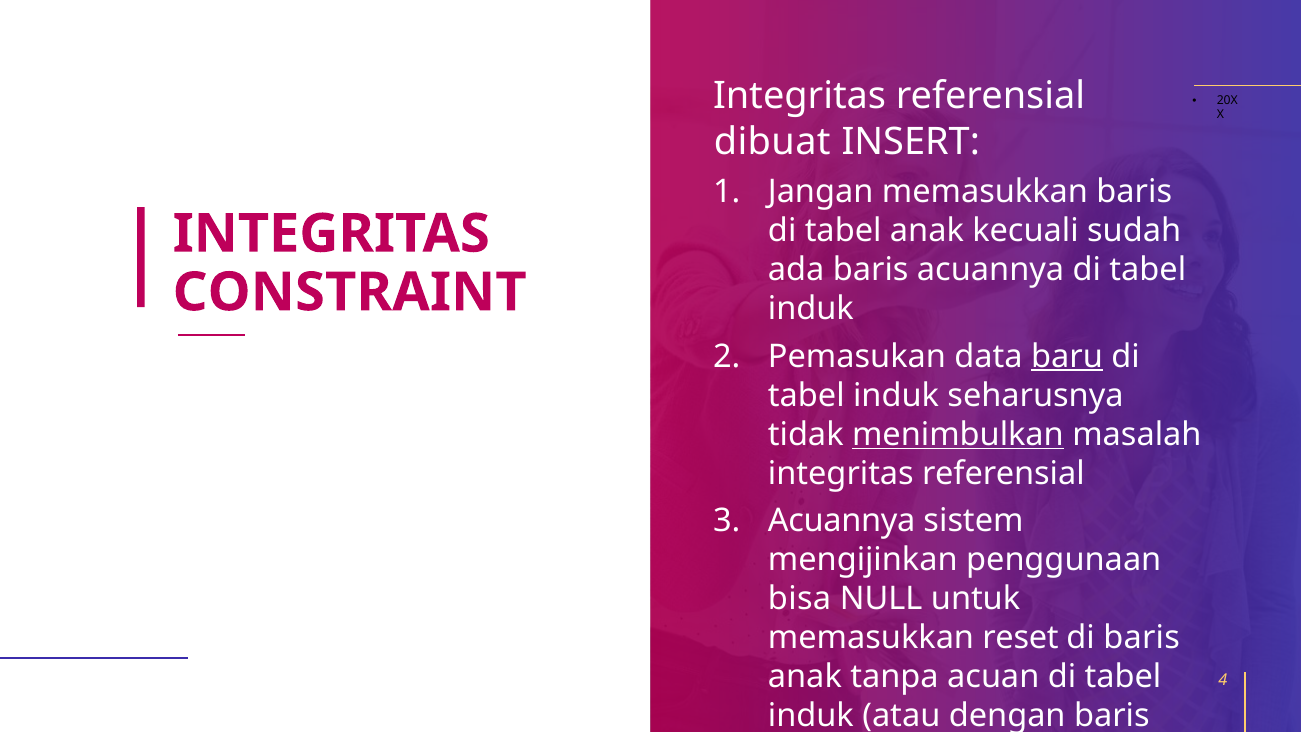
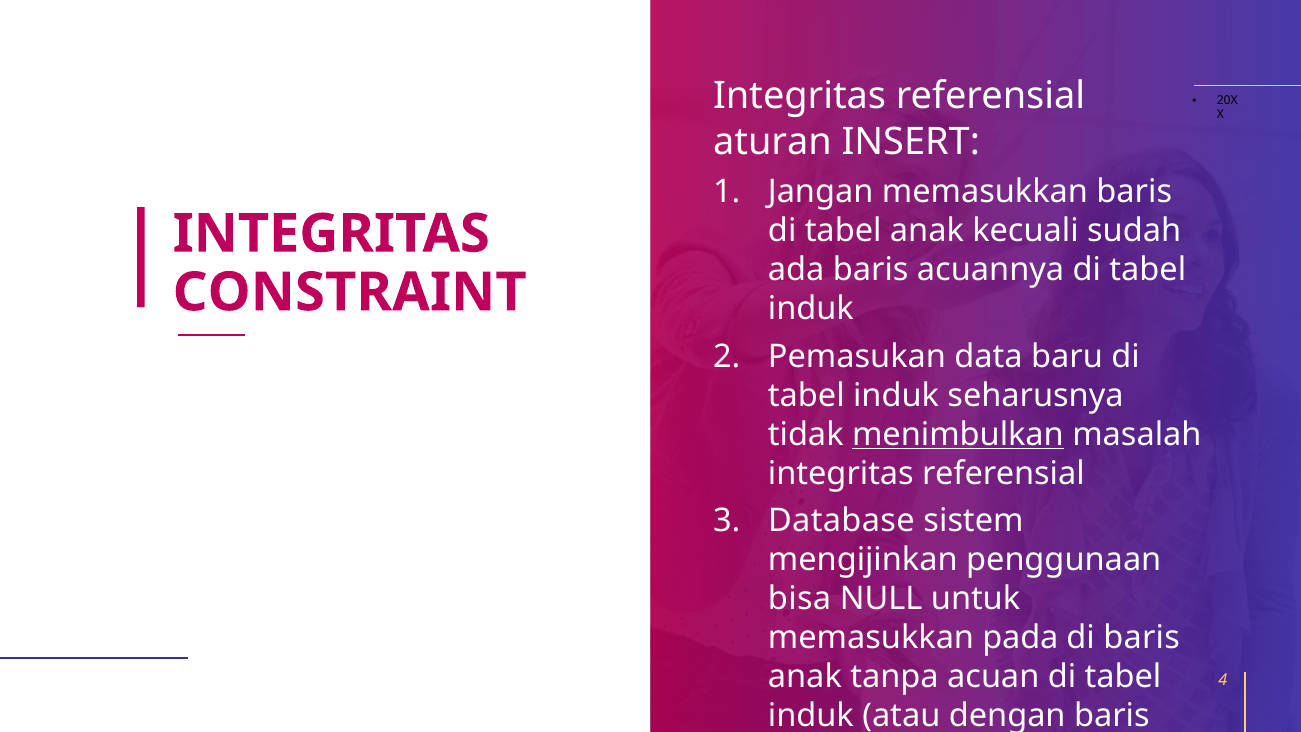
dibuat: dibuat -> aturan (772, 142)
baru underline: present -> none (1067, 356)
Acuannya: Acuannya -> Database (841, 521)
reset: reset -> pada (1020, 638)
